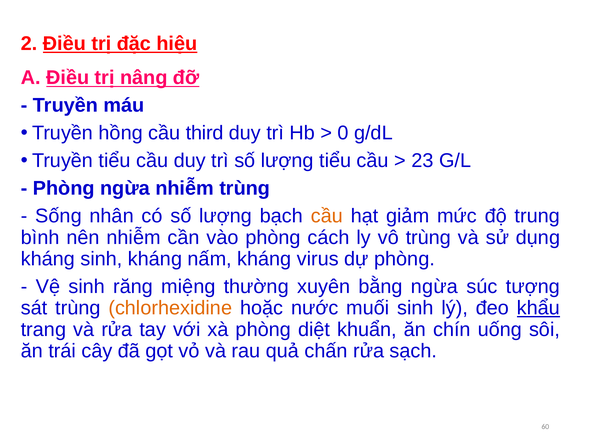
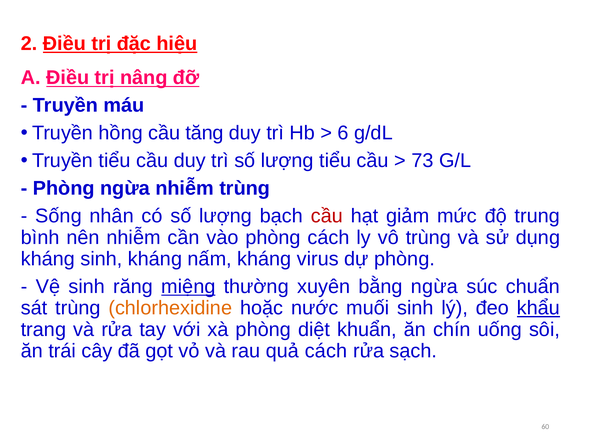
third: third -> tăng (205, 133)
0: 0 -> 6 (343, 133)
23: 23 -> 73 (423, 161)
cầu colour: orange -> red (327, 216)
miệng underline: none -> present (188, 287)
tượng: tượng -> chuẩn (533, 287)
quả chấn: chấn -> cách (326, 351)
